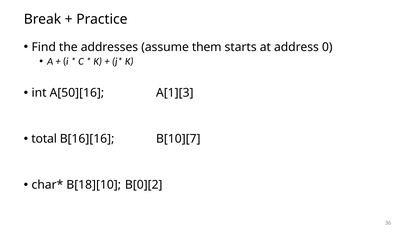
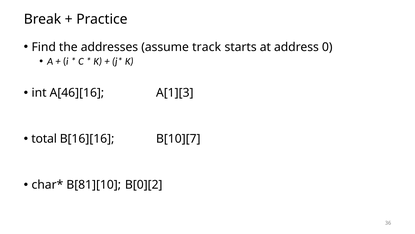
them: them -> track (207, 47)
A[50][16: A[50][16 -> A[46][16 (77, 93)
B[18][10: B[18][10 -> B[81][10 (94, 184)
